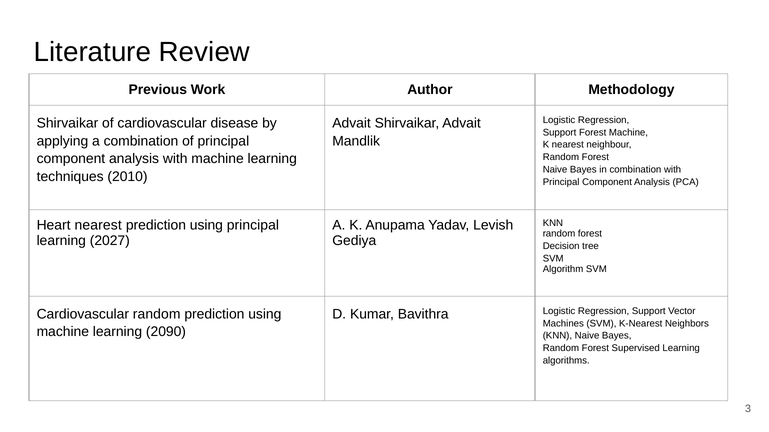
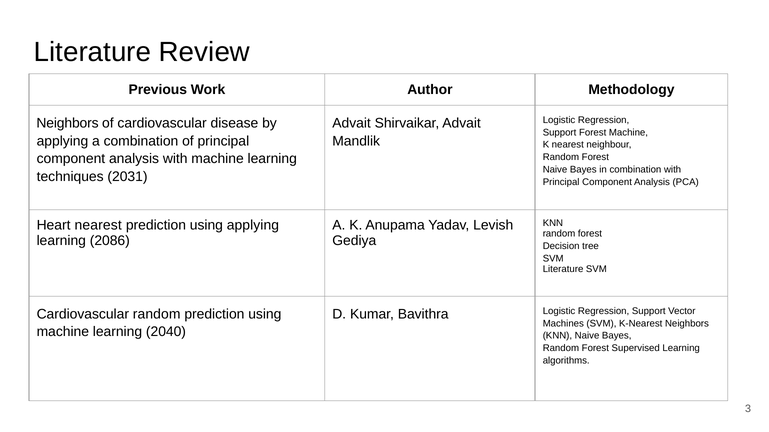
Shirvaikar: Shirvaikar -> Neighbors (68, 123)
2010: 2010 -> 2031 (128, 177)
using principal: principal -> applying (253, 226)
2027: 2027 -> 2086 (110, 241)
Algorithm: Algorithm -> Literature (563, 270)
2090: 2090 -> 2040 (166, 332)
